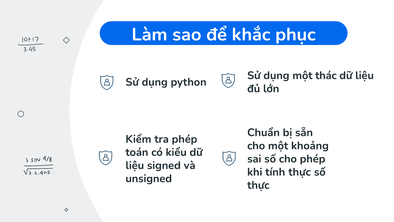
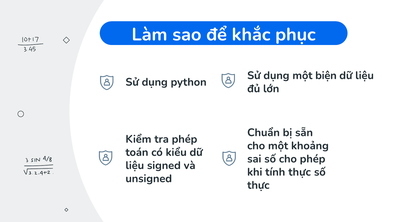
thác: thác -> biện (326, 75)
